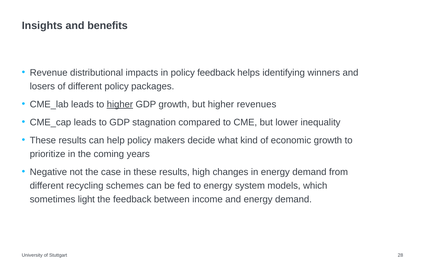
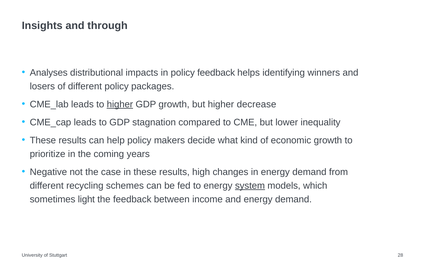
benefits: benefits -> through (108, 26)
Revenue: Revenue -> Analyses (49, 73)
revenues: revenues -> decrease (257, 104)
system underline: none -> present (250, 186)
